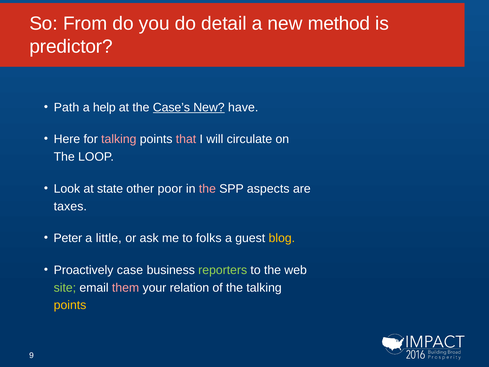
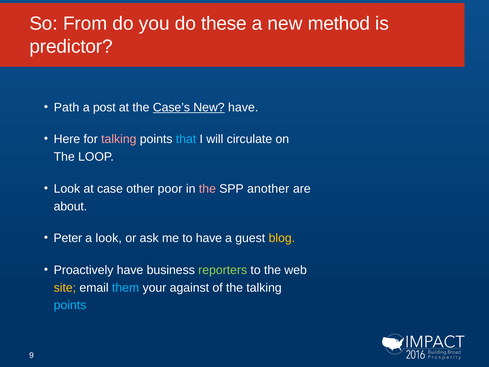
detail: detail -> these (224, 24)
help: help -> post (104, 107)
that colour: pink -> light blue (186, 139)
state: state -> case (110, 189)
aspects: aspects -> another (268, 189)
taxes: taxes -> about (70, 206)
a little: little -> look (109, 238)
to folks: folks -> have (209, 238)
Proactively case: case -> have (130, 270)
site colour: light green -> yellow (65, 287)
them colour: pink -> light blue (126, 287)
relation: relation -> against (189, 287)
points colour: yellow -> light blue (70, 305)
